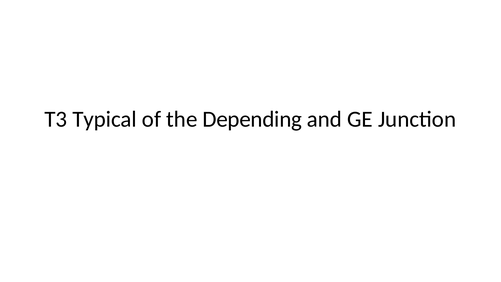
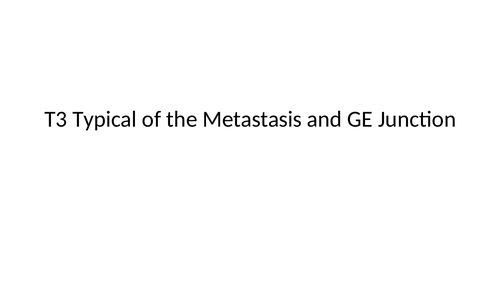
Depending: Depending -> Metastasis (252, 119)
